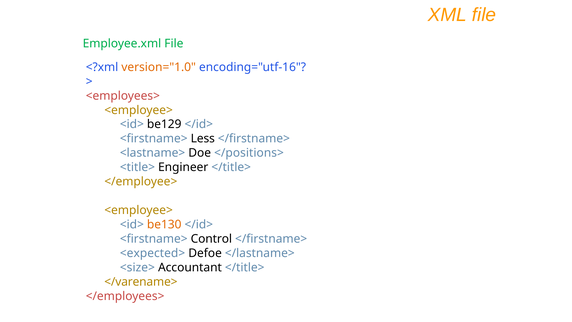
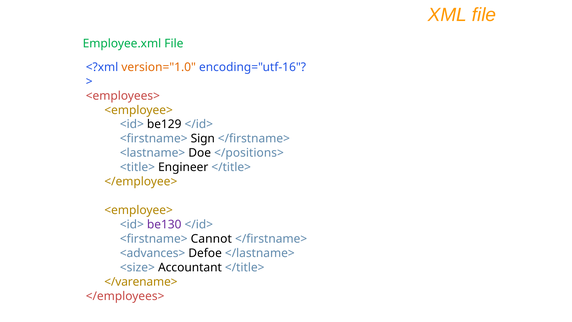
Less: Less -> Sign (203, 139)
be130 colour: orange -> purple (164, 224)
Control: Control -> Cannot (211, 239)
<expected>: <expected> -> <advances> (153, 253)
